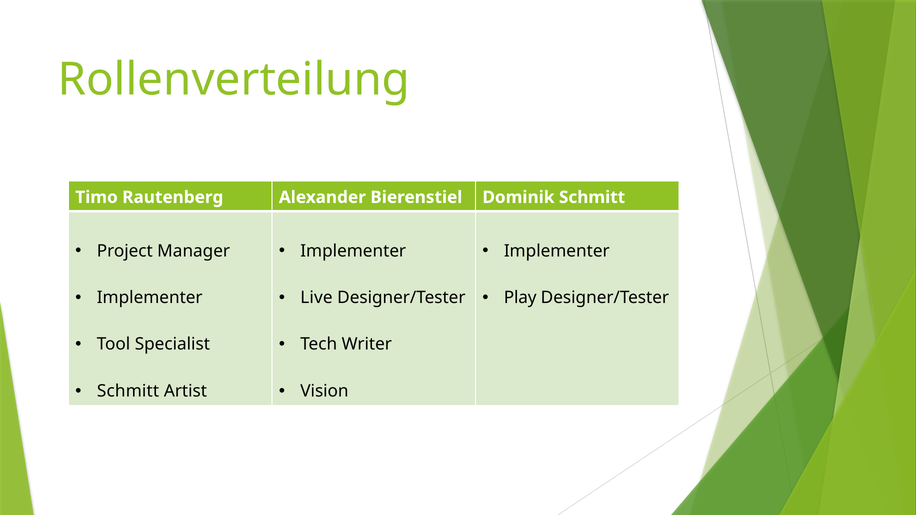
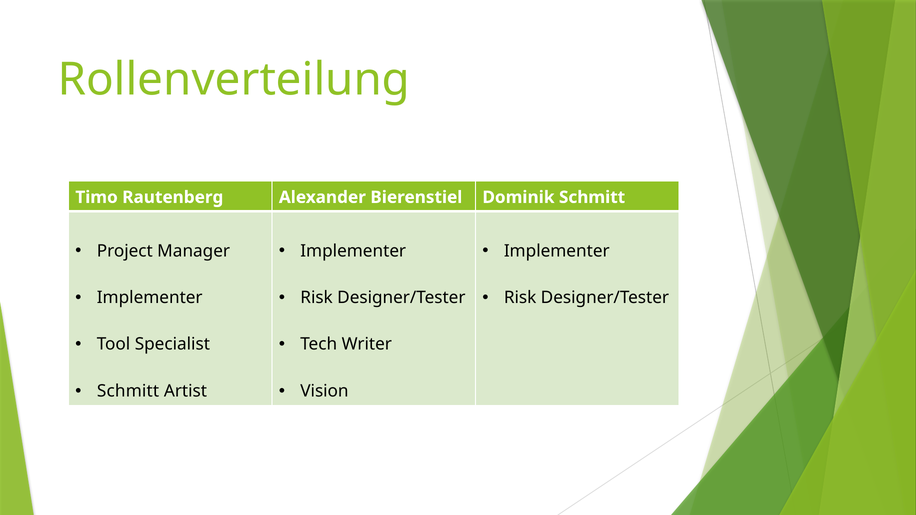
Live: Live -> Risk (317, 298)
Play: Play -> Risk (520, 298)
